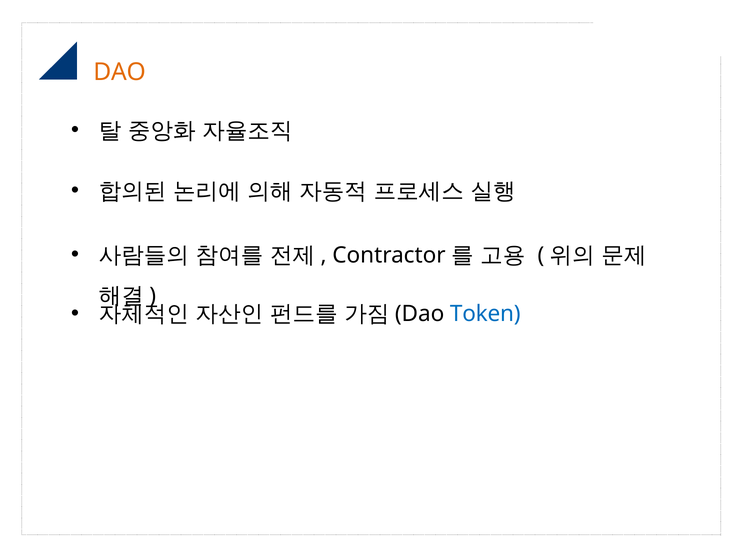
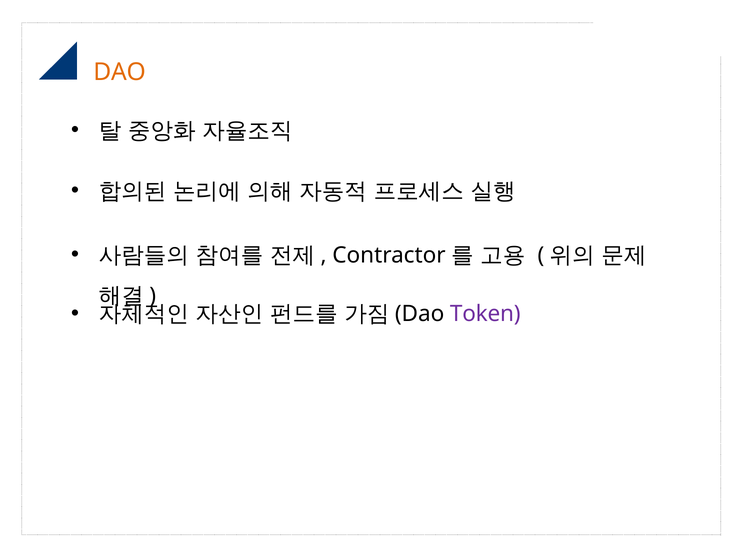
Token colour: blue -> purple (485, 314)
